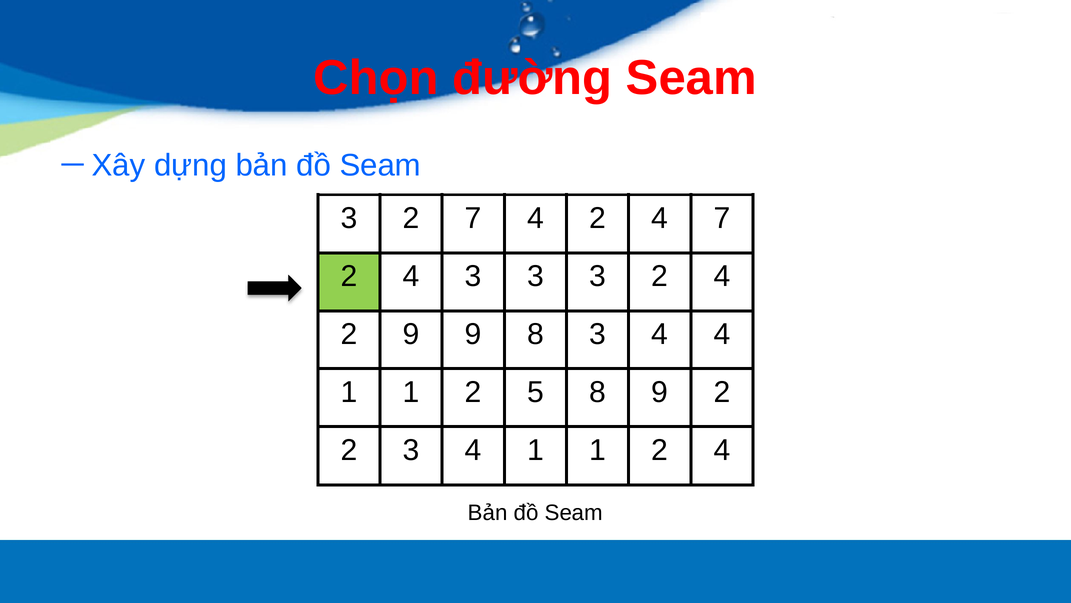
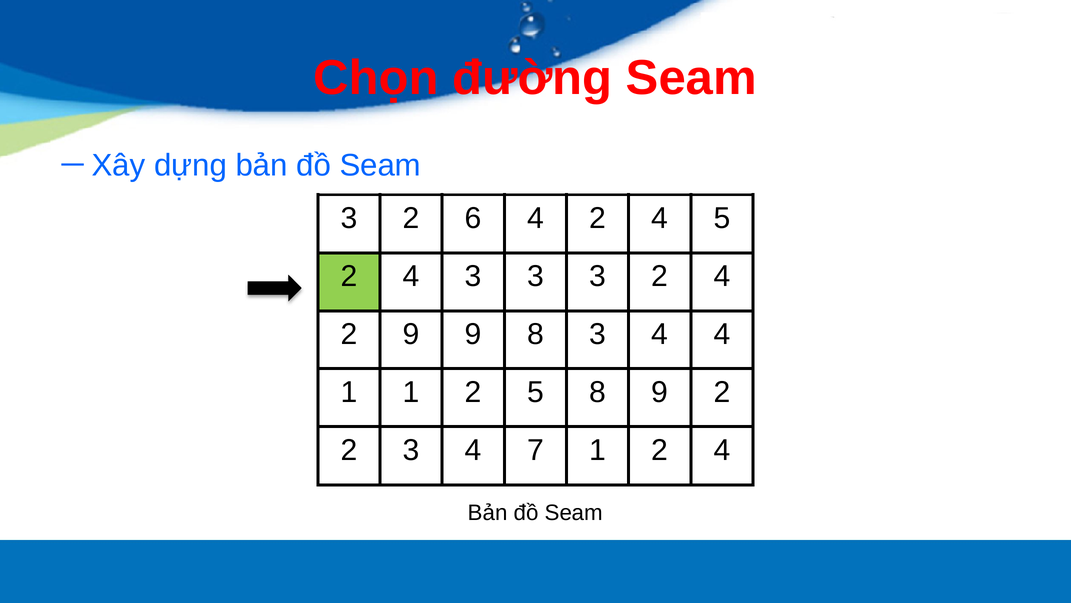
2 7: 7 -> 6 (473, 218)
4 7: 7 -> 5 (722, 218)
3 4 1: 1 -> 7 (535, 450)
